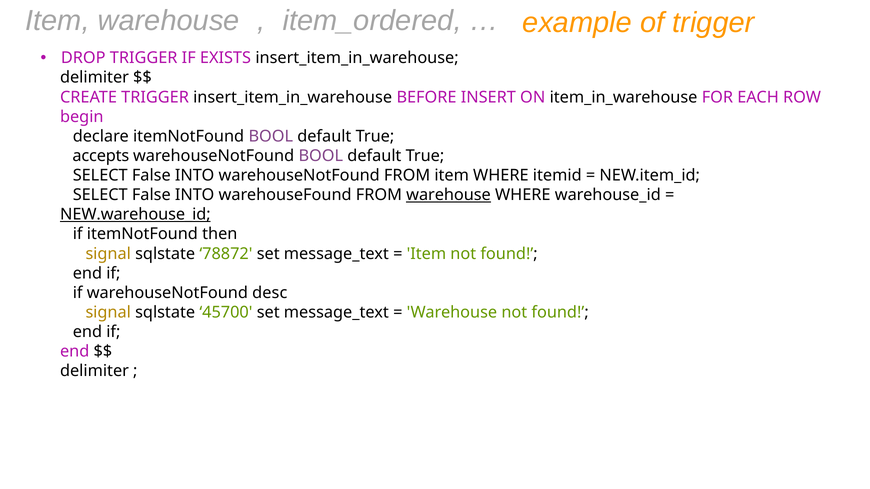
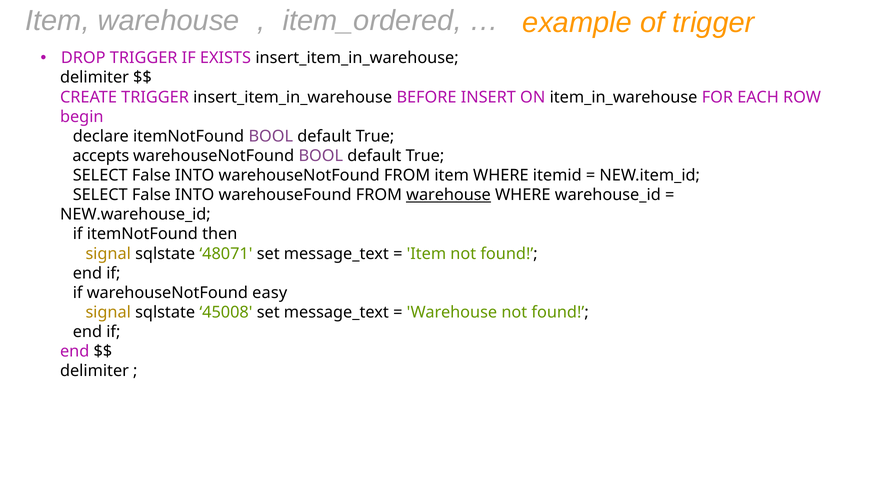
NEW.warehouse_id underline: present -> none (135, 215)
78872: 78872 -> 48071 (226, 254)
desc: desc -> easy (270, 293)
45700: 45700 -> 45008 (226, 313)
